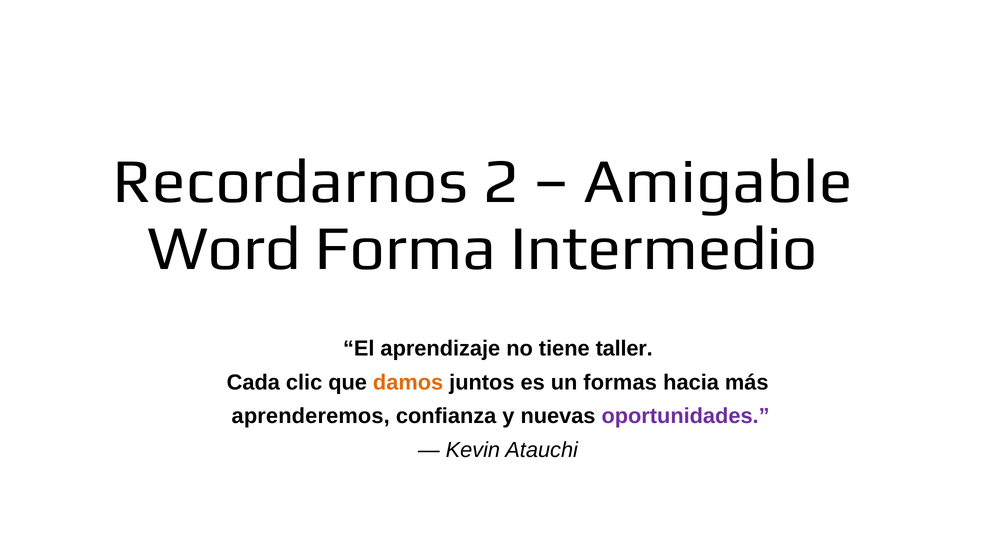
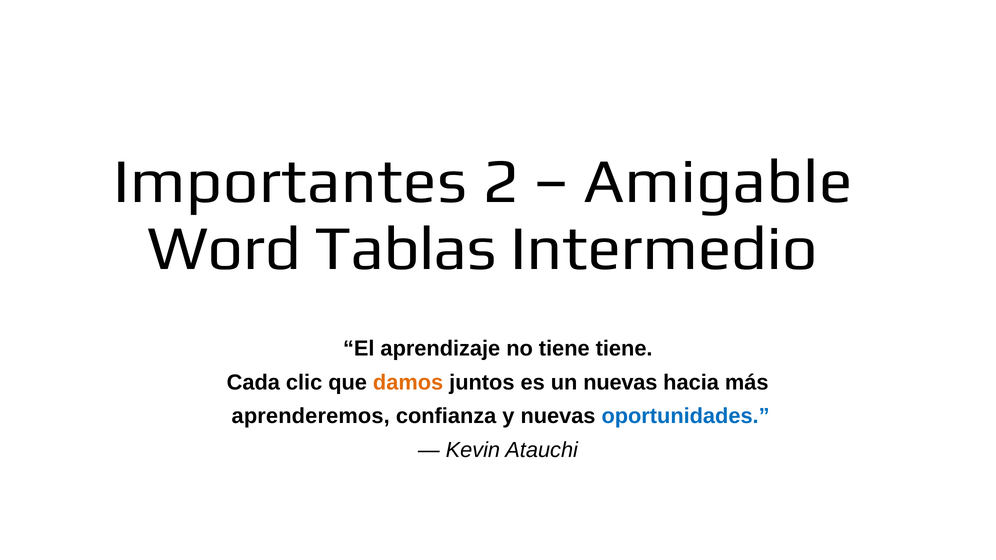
Recordarnos: Recordarnos -> Importantes (290, 182)
Forma: Forma -> Tablas (406, 249)
tiene taller: taller -> tiene (624, 349)
un formas: formas -> nuevas (620, 383)
oportunidades colour: purple -> blue (686, 416)
